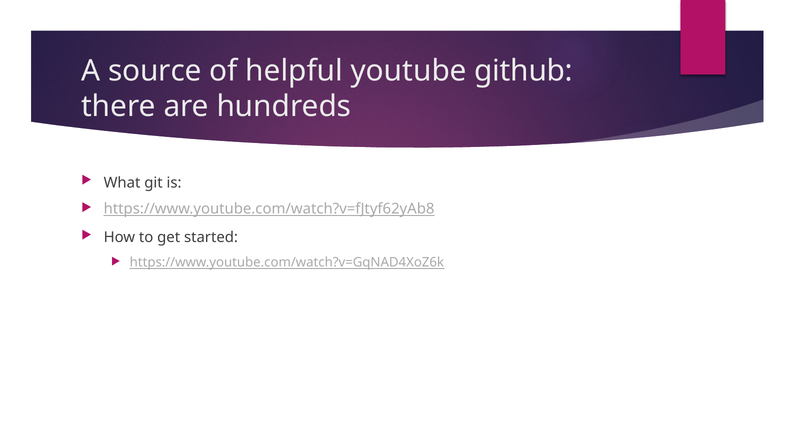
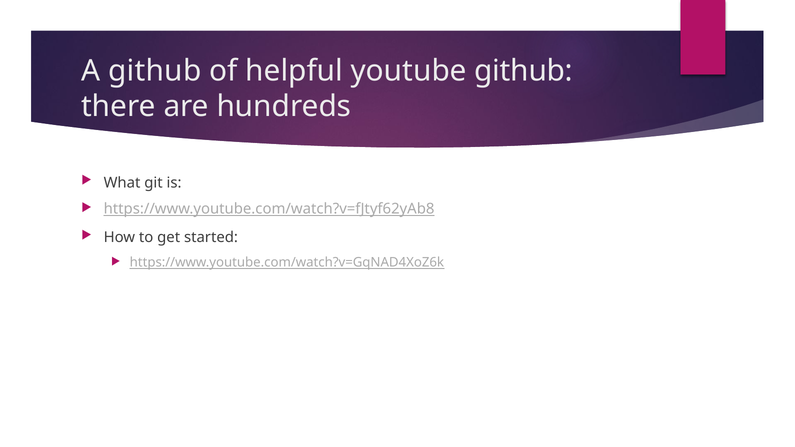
A source: source -> github (155, 71)
